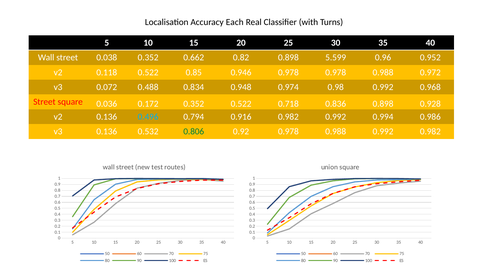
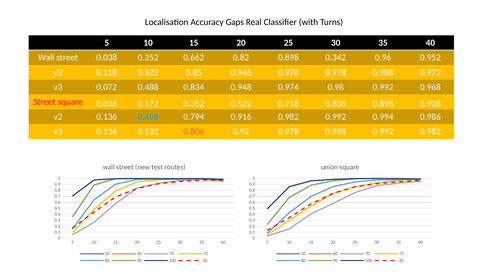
Each: Each -> Gaps (235, 22)
5.599: 5.599 -> 0.342 (336, 58)
0.806 colour: green -> orange (194, 132)
